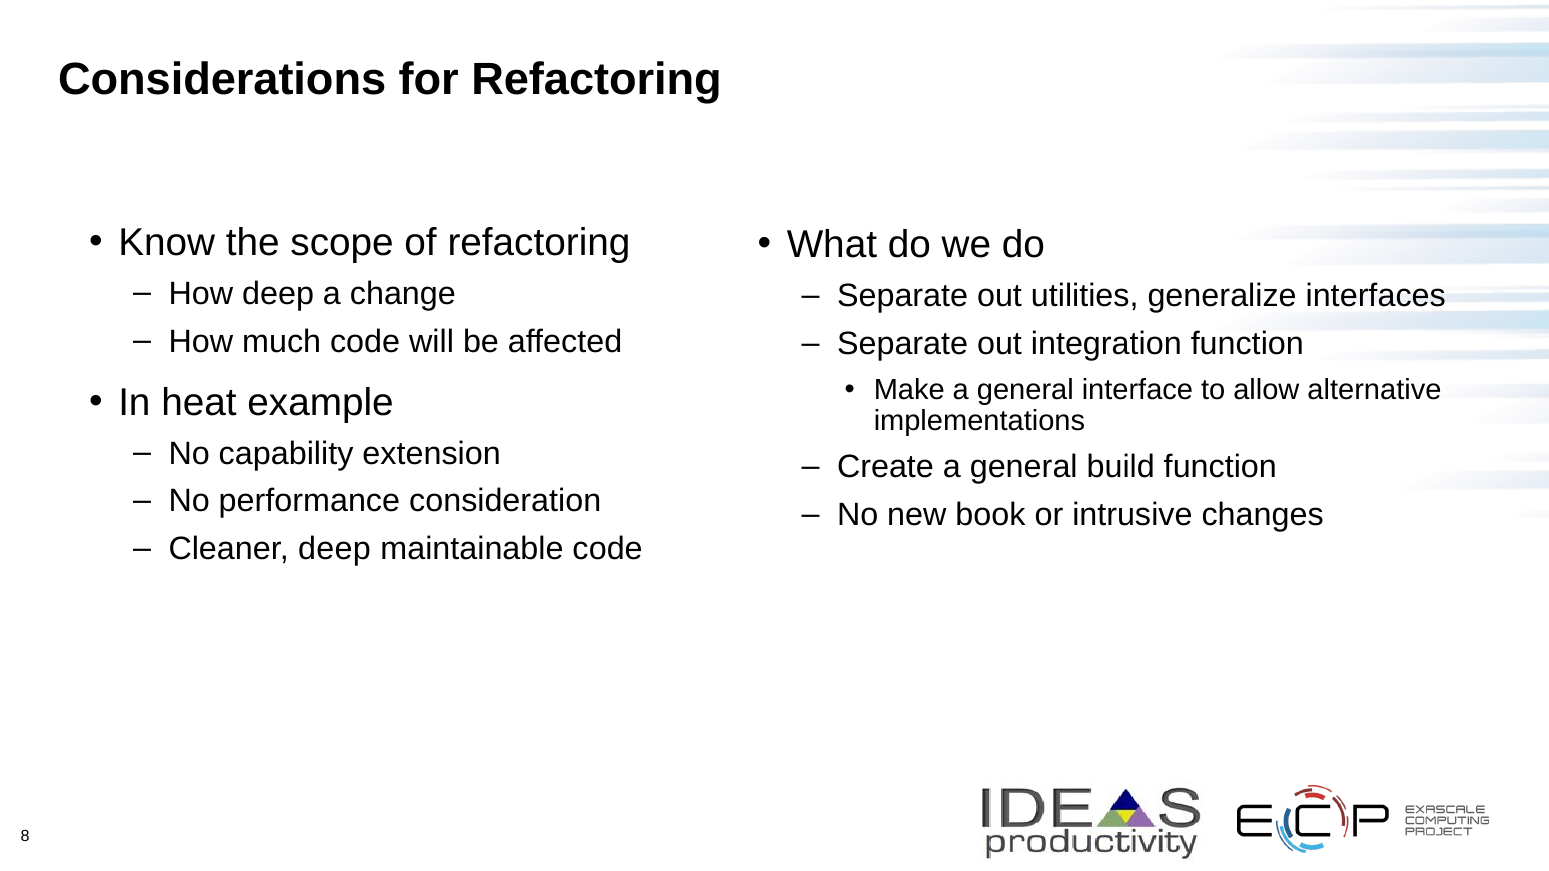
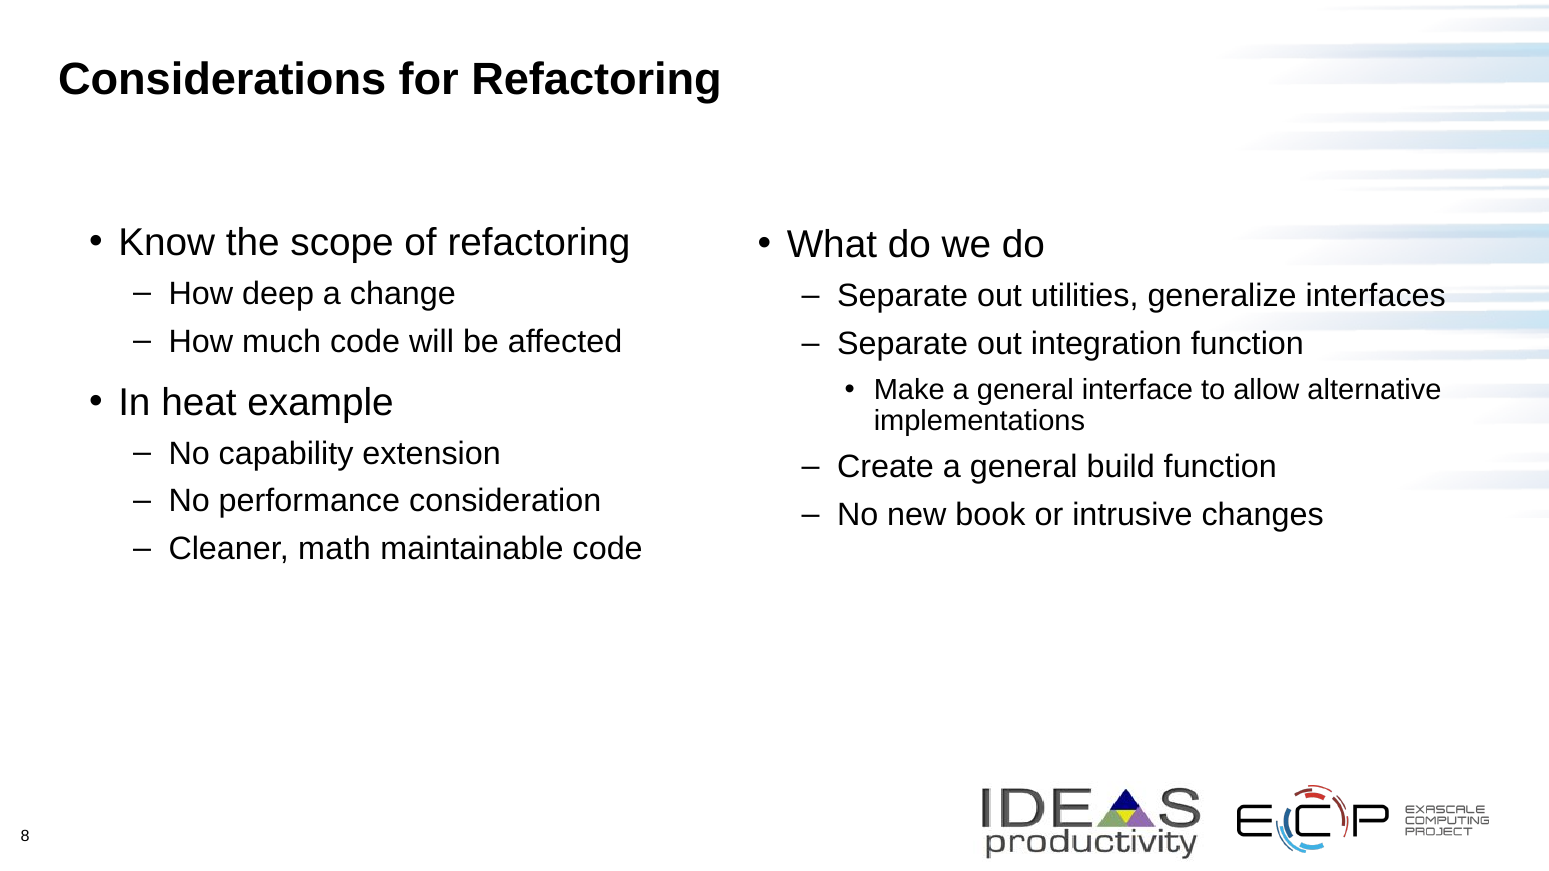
Cleaner deep: deep -> math (334, 549)
